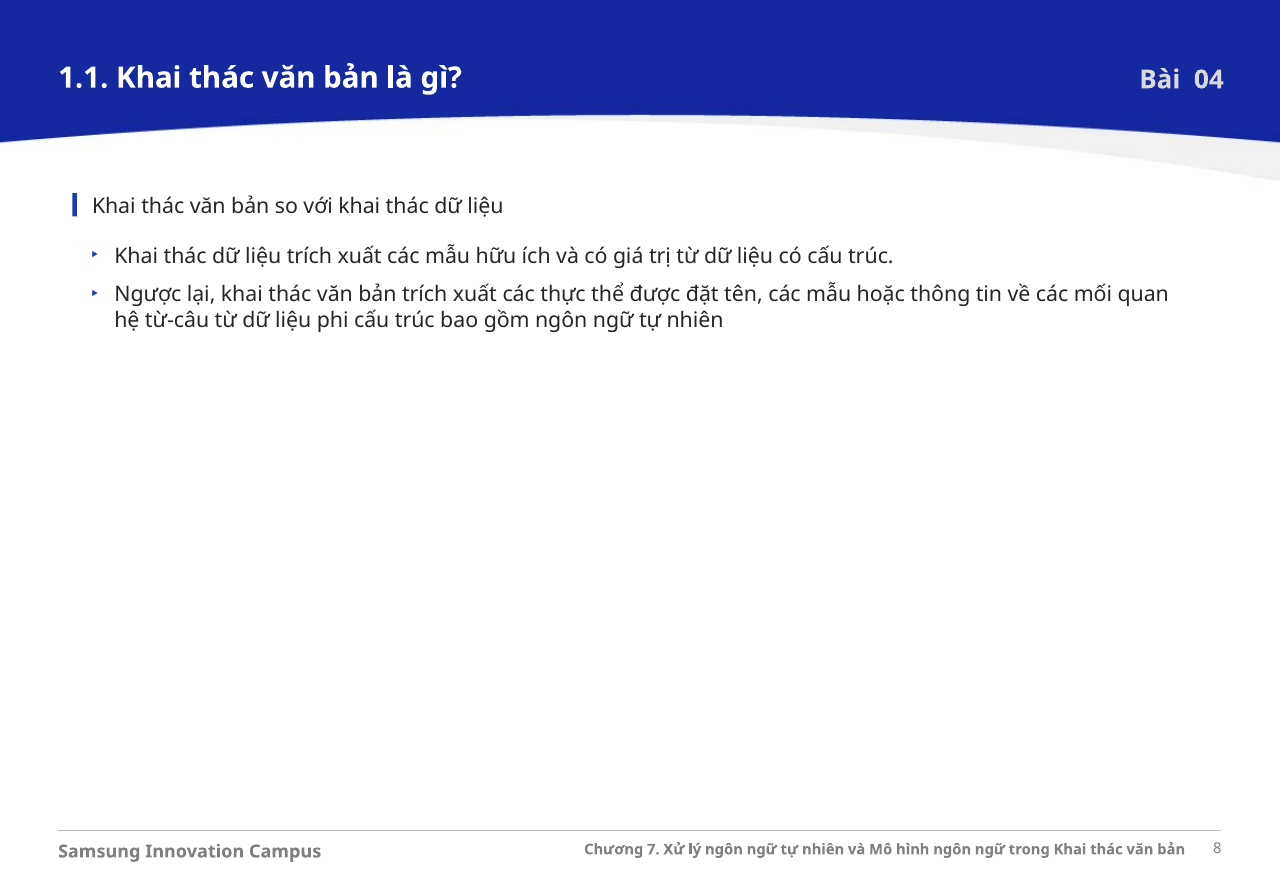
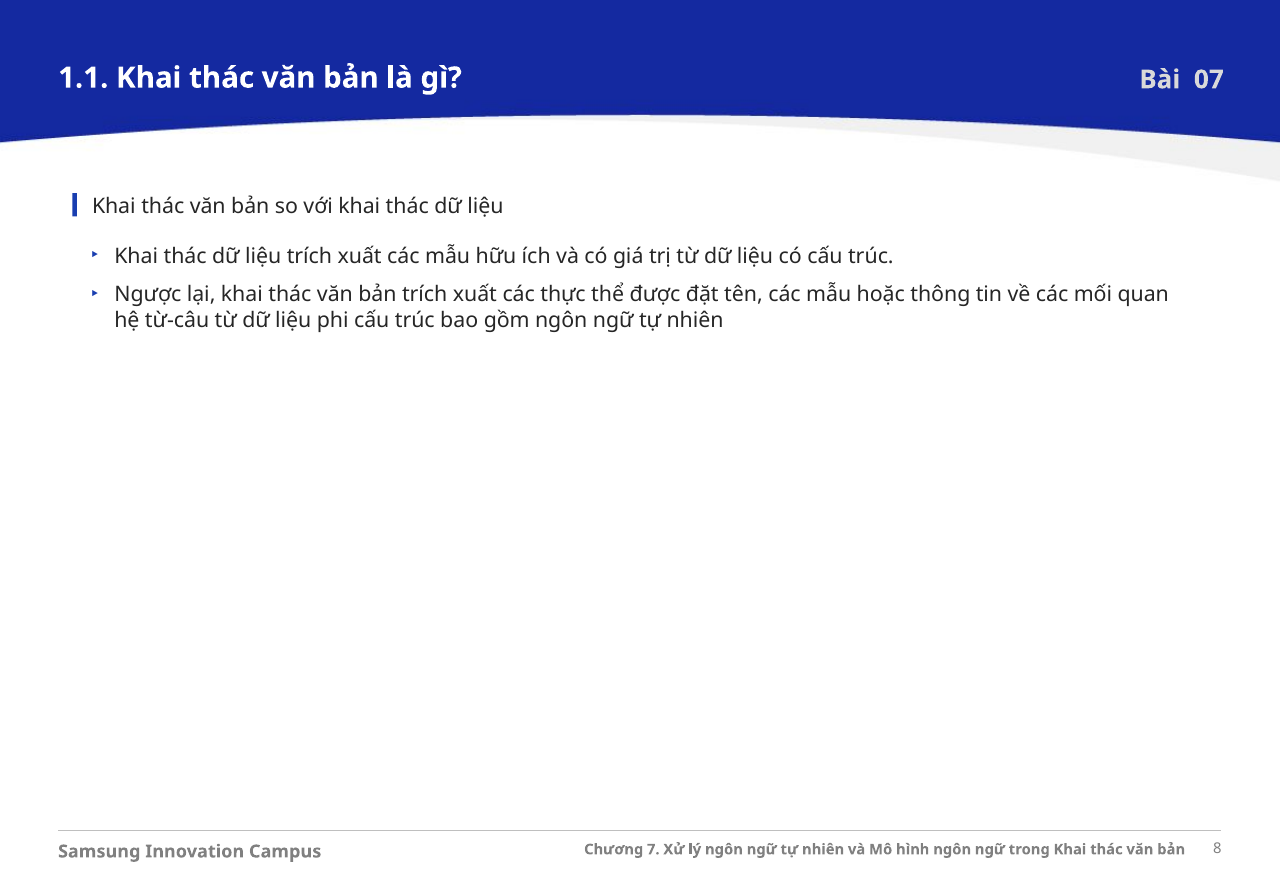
04: 04 -> 07 (1209, 80)
